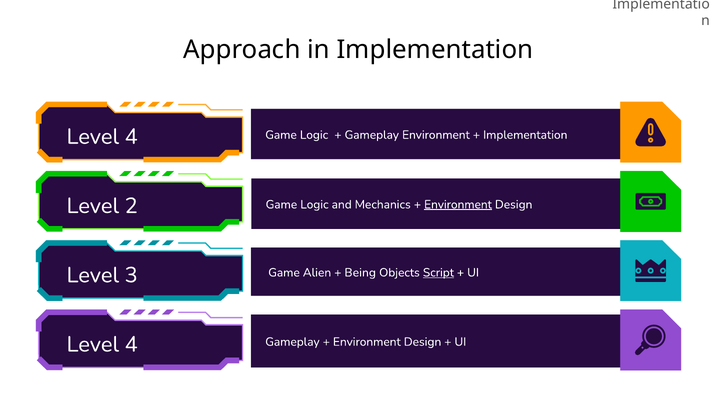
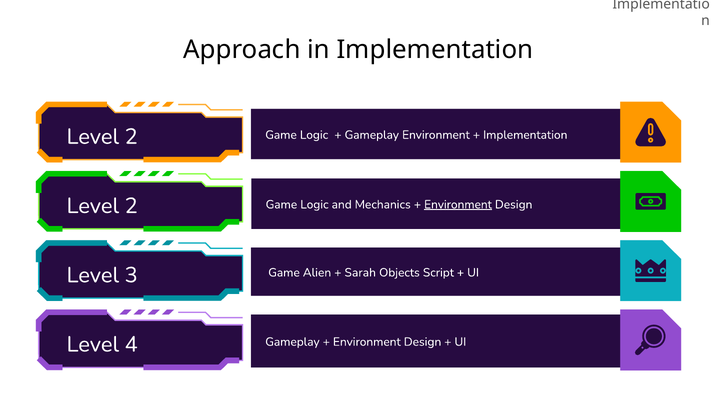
4: 4 -> 2 (131, 137)
Being: Being -> Sarah (360, 273)
Script underline: present -> none (438, 273)
